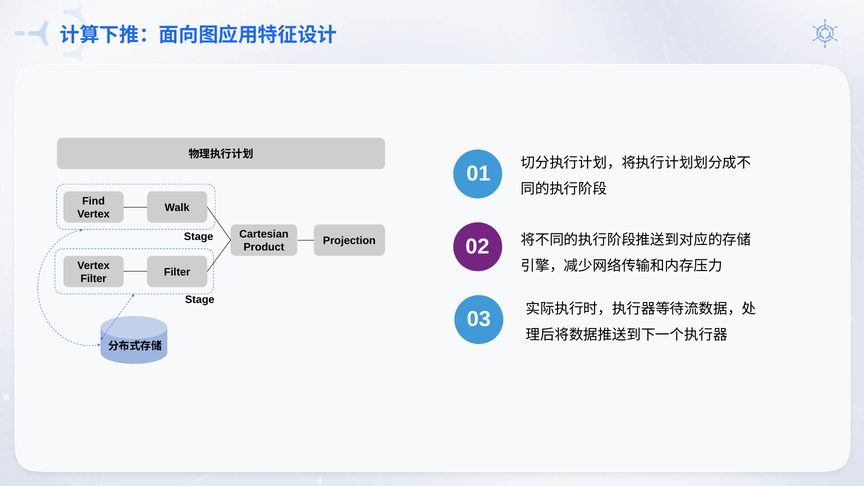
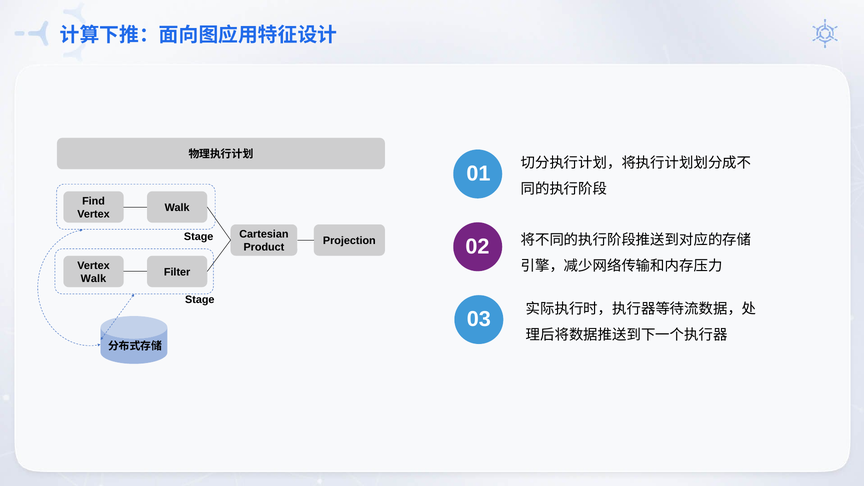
Filter: Filter -> Walk (93, 279)
